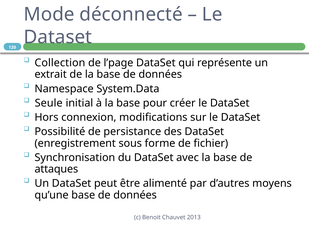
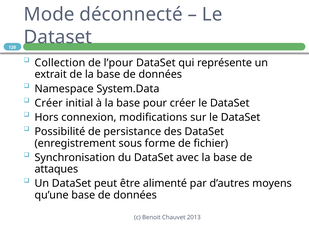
l’page: l’page -> l’pour (118, 63)
Seule: Seule -> Créer (49, 103)
